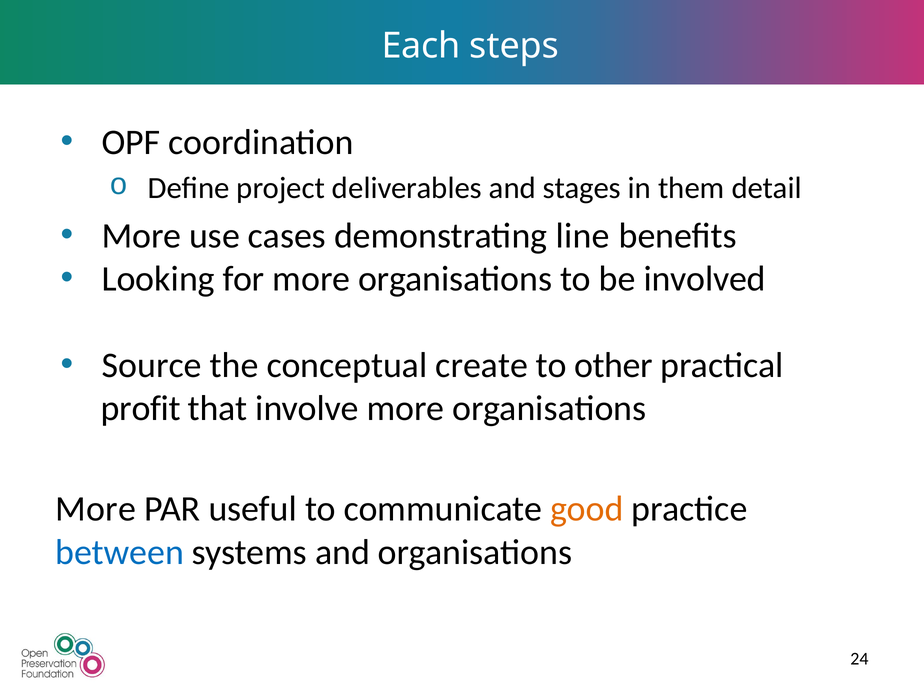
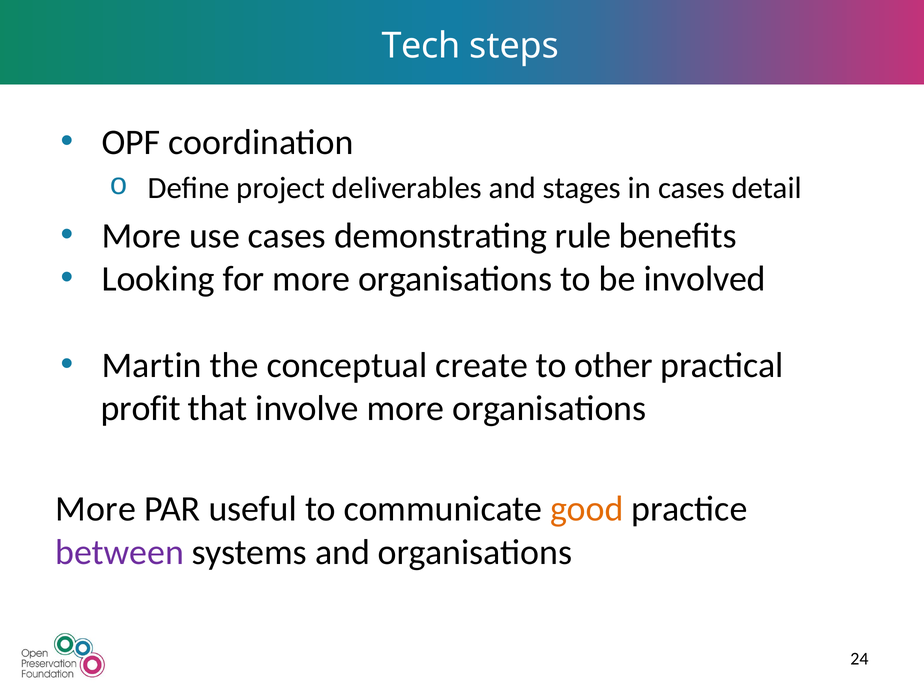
Each: Each -> Tech (421, 46)
in them: them -> cases (691, 188)
line: line -> rule (583, 236)
Source: Source -> Martin (152, 365)
between colour: blue -> purple (120, 552)
